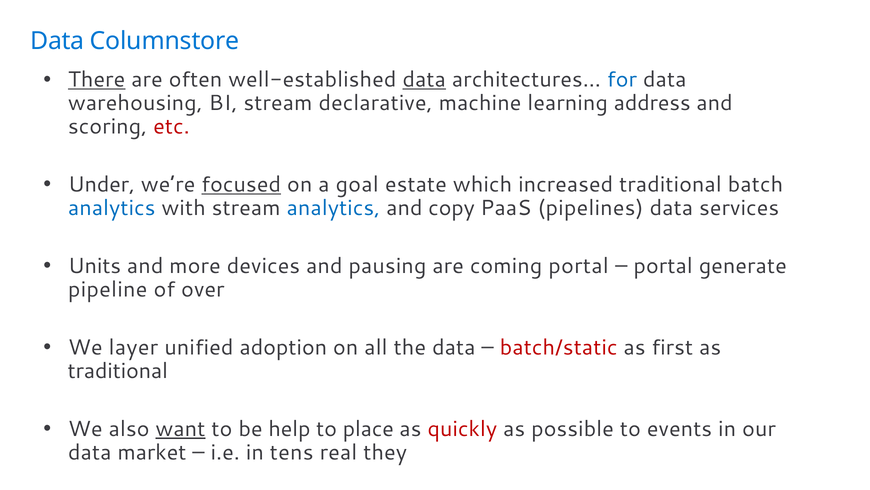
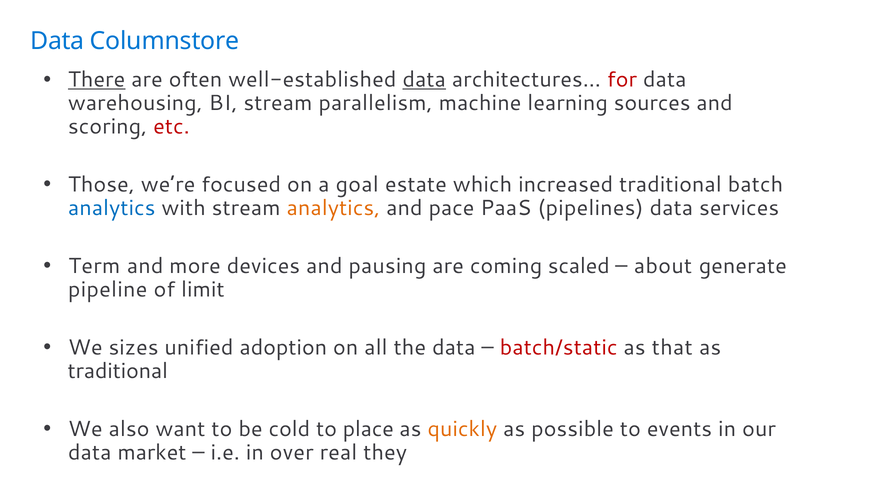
for colour: blue -> red (622, 80)
declarative: declarative -> parallelism (376, 103)
address: address -> sources (652, 103)
Under: Under -> Those (101, 184)
focused underline: present -> none (241, 184)
analytics colour: blue -> orange (333, 208)
copy: copy -> pace (451, 208)
Units: Units -> Term (94, 266)
coming portal: portal -> scaled (579, 266)
portal: portal -> about (663, 266)
over: over -> limit (203, 289)
layer: layer -> sizes (134, 347)
first: first -> that (672, 347)
want underline: present -> none (180, 428)
help: help -> cold (289, 428)
quickly colour: red -> orange (462, 428)
tens: tens -> over (292, 452)
